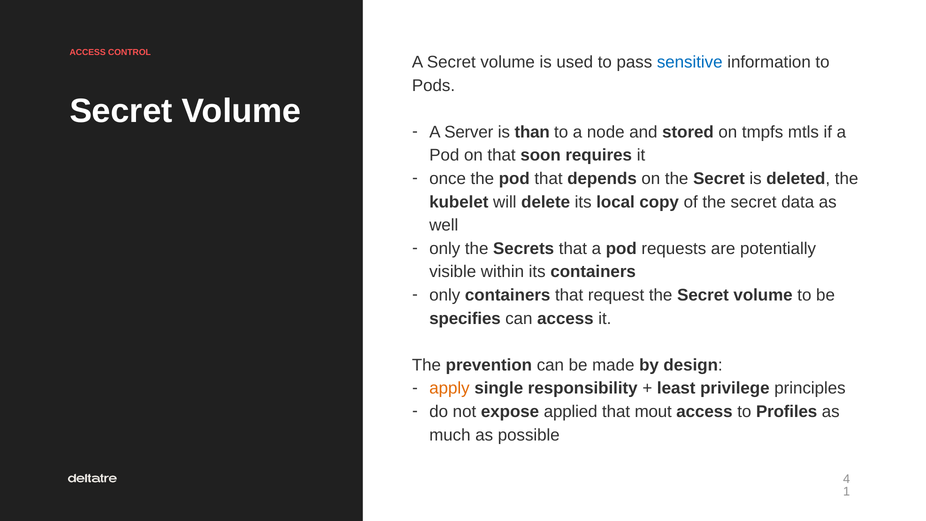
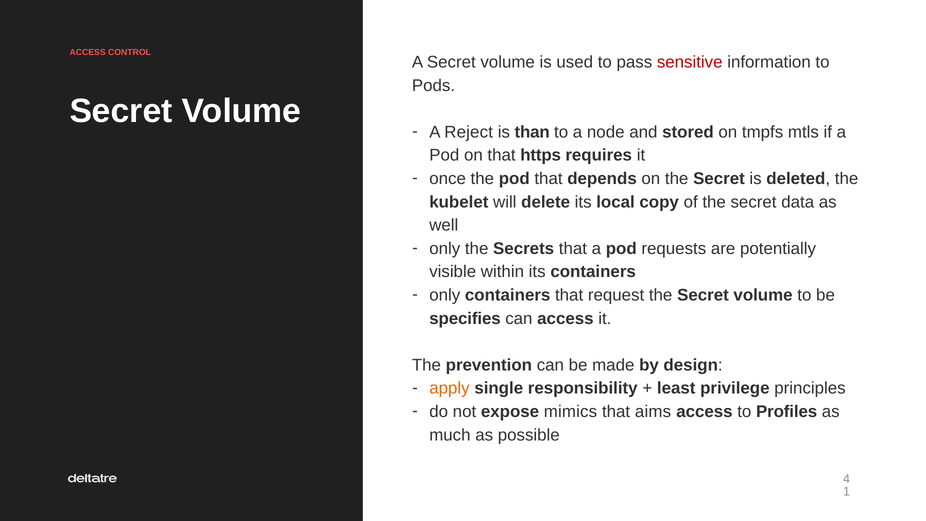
sensitive colour: blue -> red (690, 62)
Server: Server -> Reject (469, 132)
soon: soon -> https (541, 155)
applied: applied -> mimics (570, 412)
mout: mout -> aims (653, 412)
